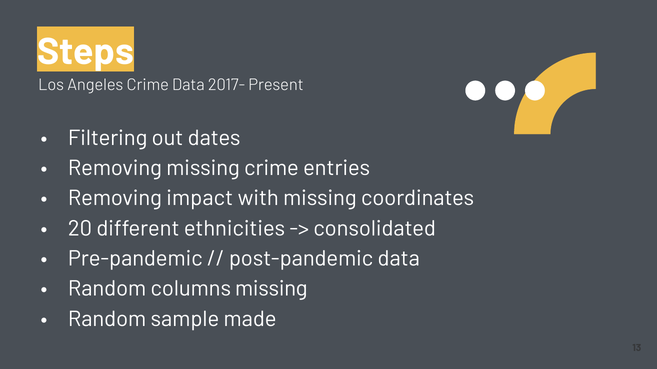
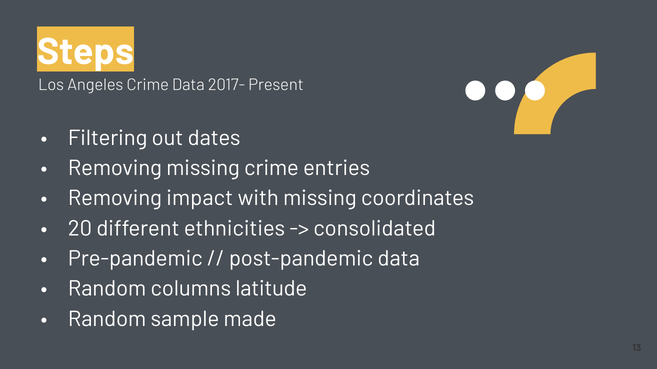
columns missing: missing -> latitude (271, 289)
